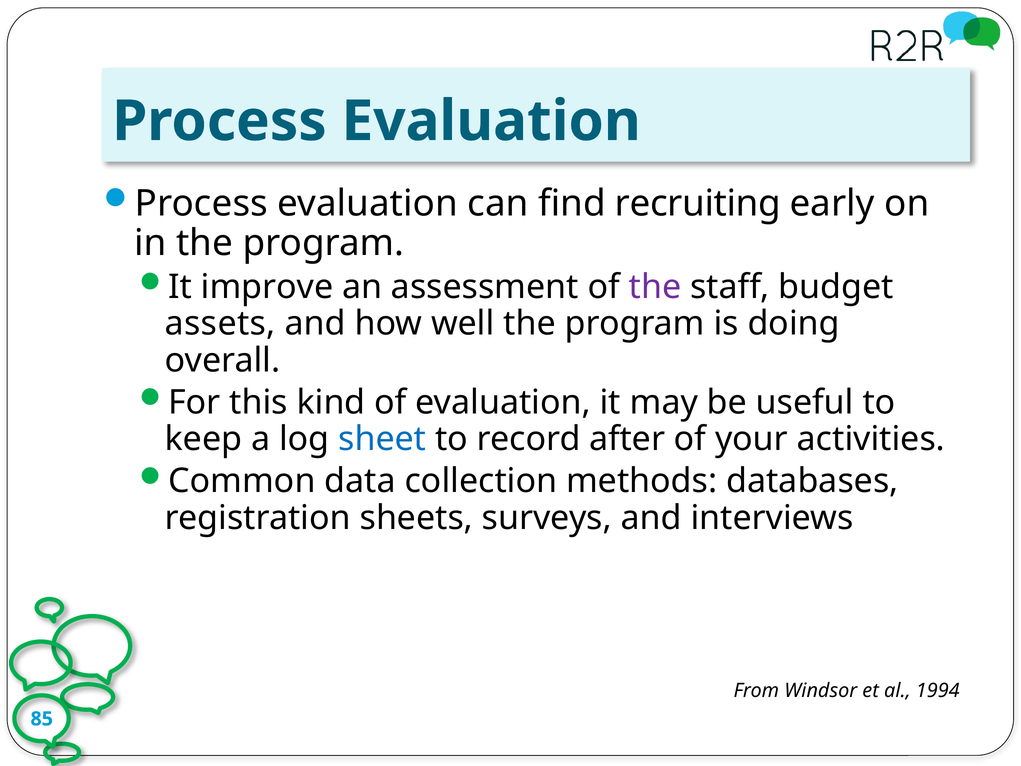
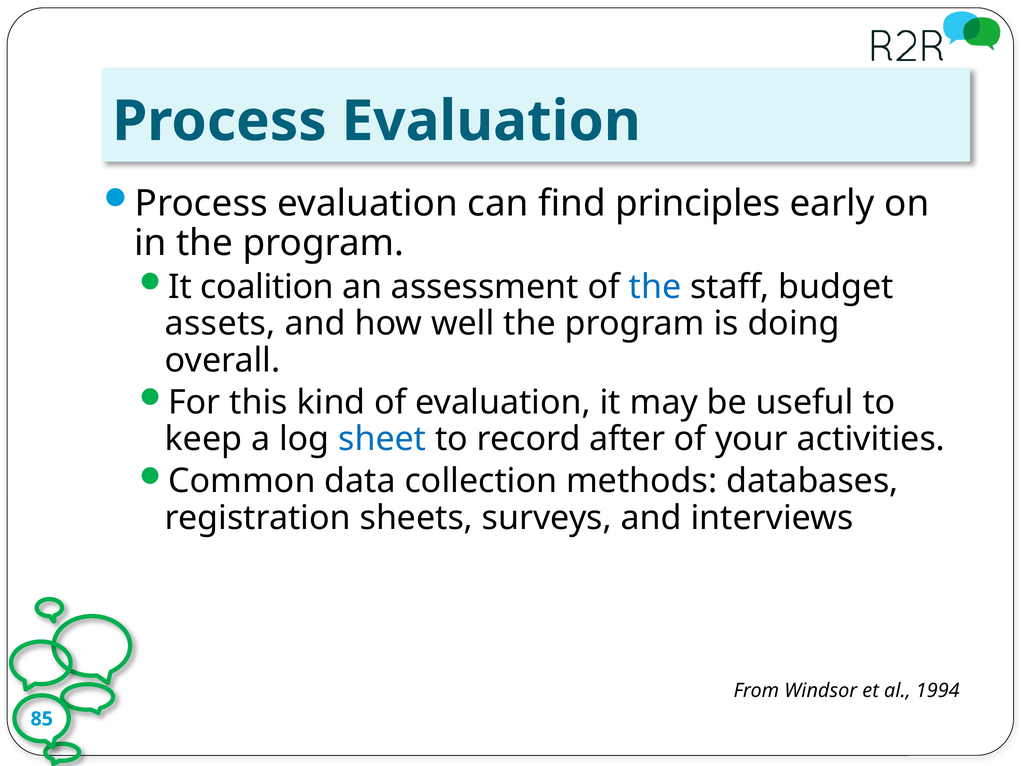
recruiting: recruiting -> principles (698, 203)
improve: improve -> coalition (267, 287)
the colour: purple -> blue (655, 287)
